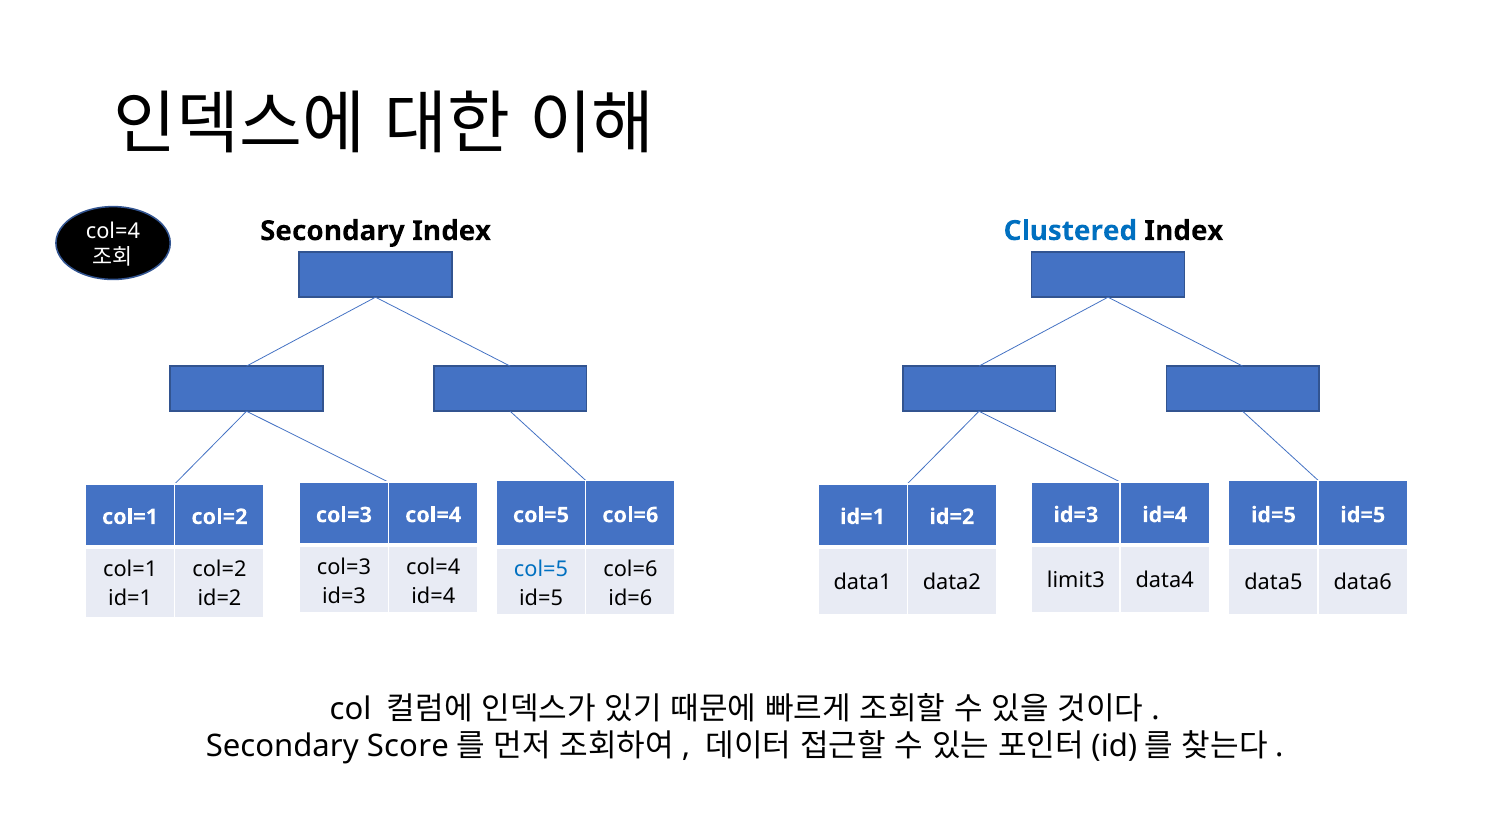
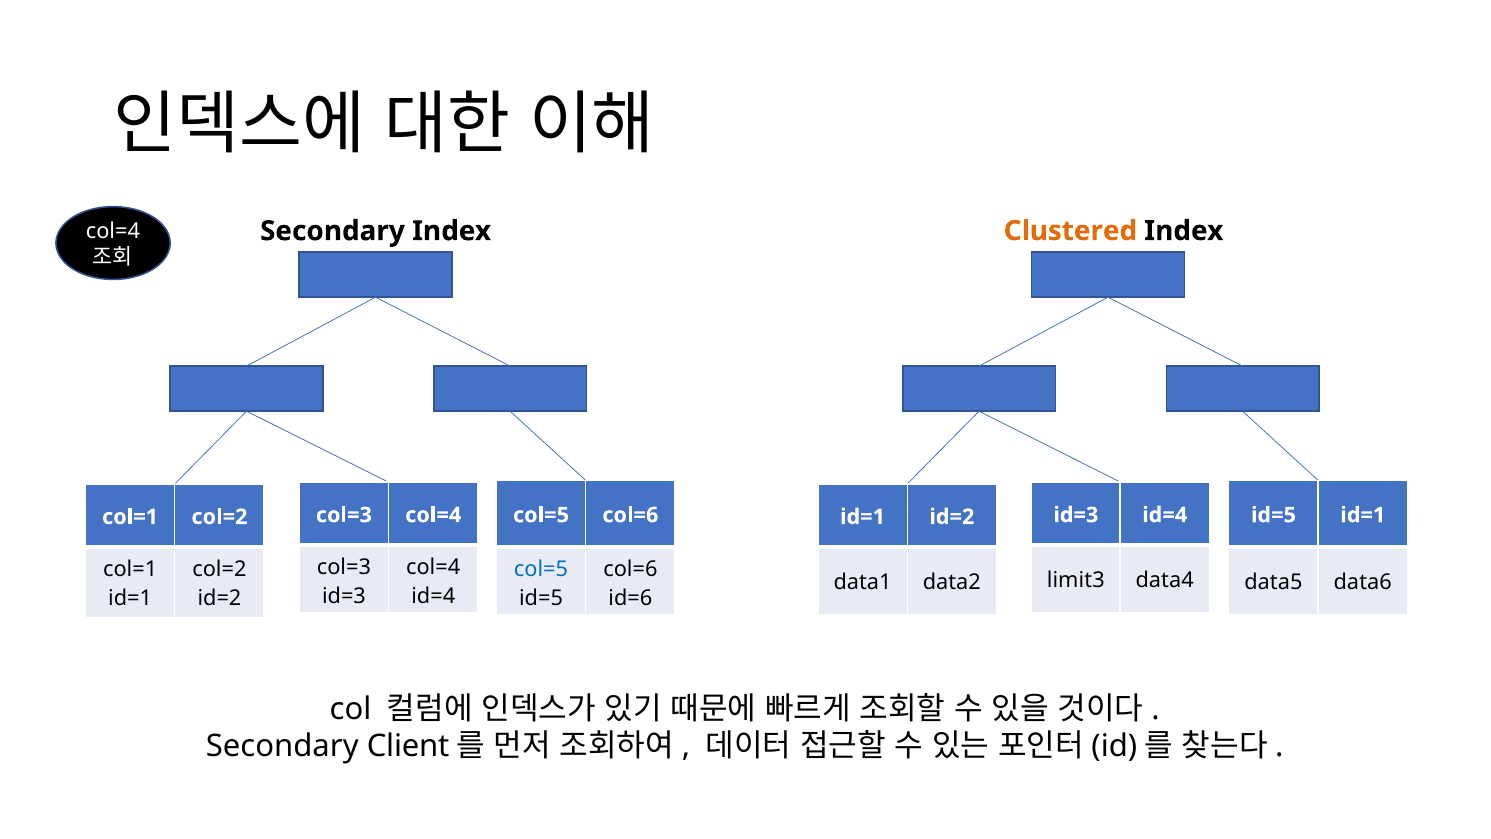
Clustered colour: blue -> orange (1070, 231)
id=5 id=5: id=5 -> id=1 (1363, 515)
Score: Score -> Client (408, 746)
